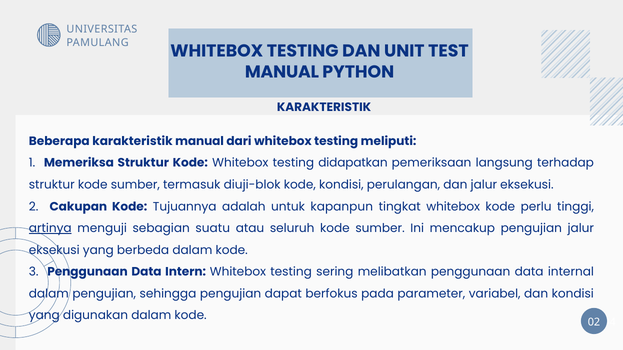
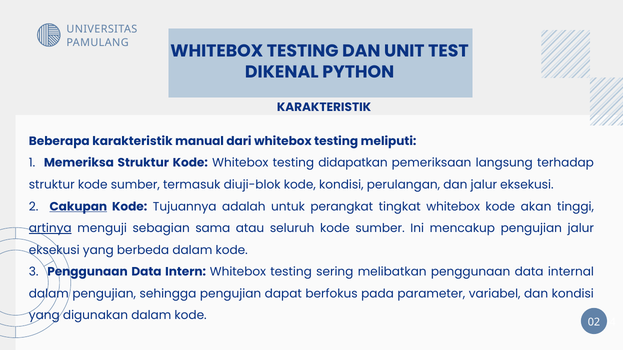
MANUAL: MANUAL -> DIKENAL (282, 72)
Cakupan underline: none -> present (78, 207)
kapanpun: kapanpun -> perangkat (342, 207)
perlu: perlu -> akan (536, 207)
suatu: suatu -> sama (213, 229)
